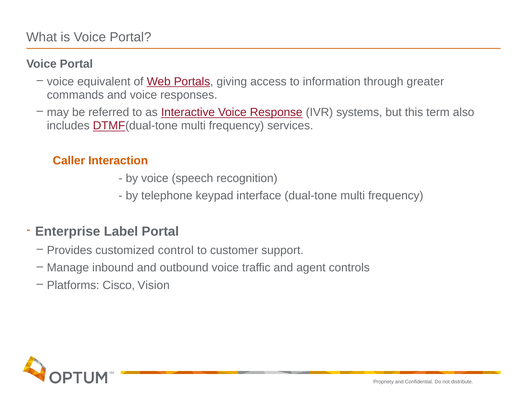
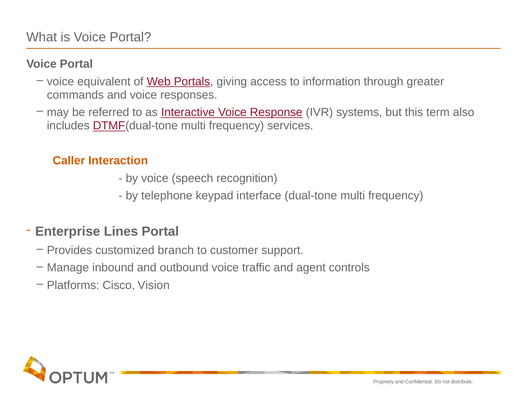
Label: Label -> Lines (121, 231)
control: control -> branch (176, 250)
